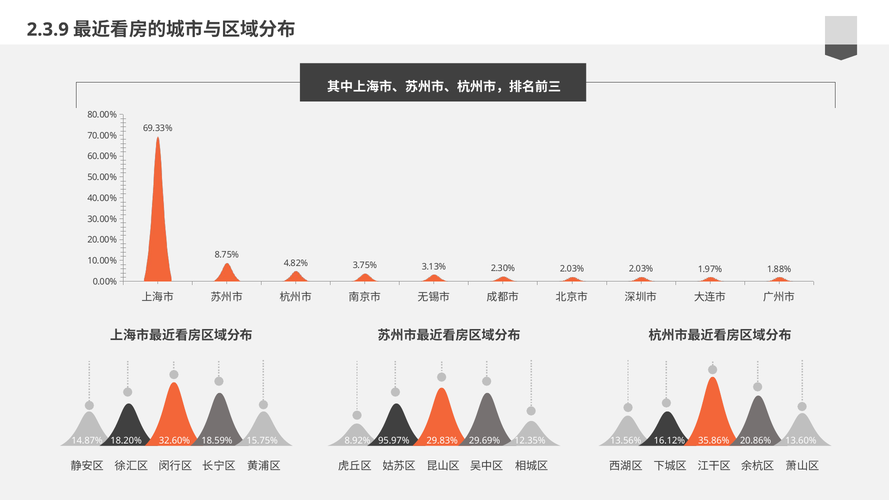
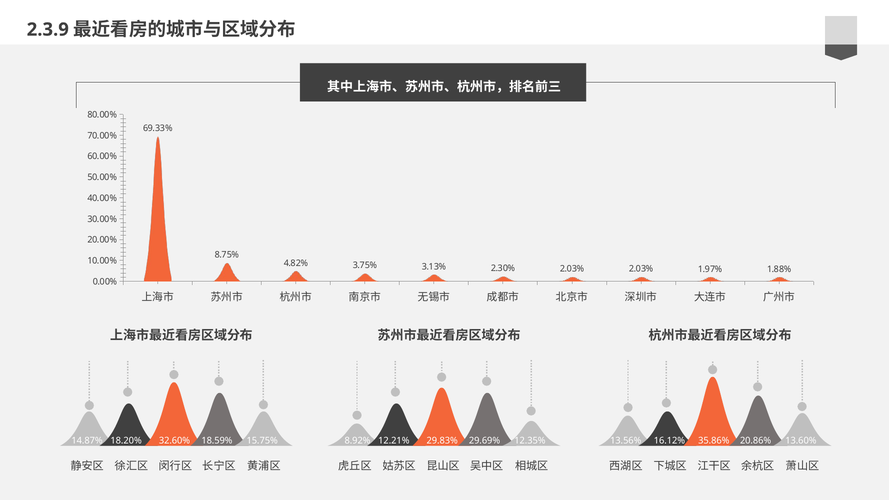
95.97%: 95.97% -> 12.21% (394, 441)
